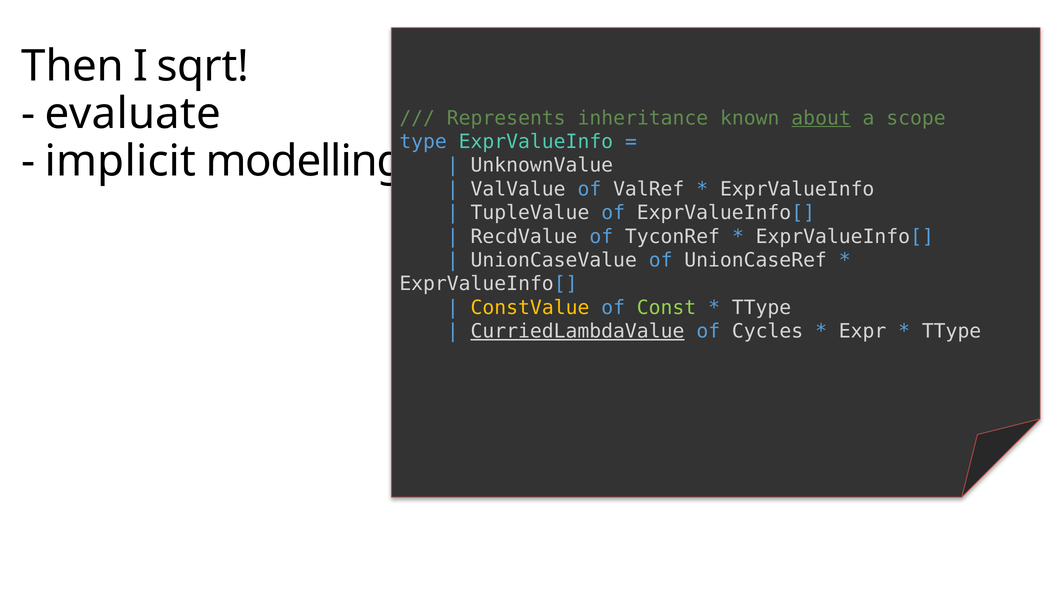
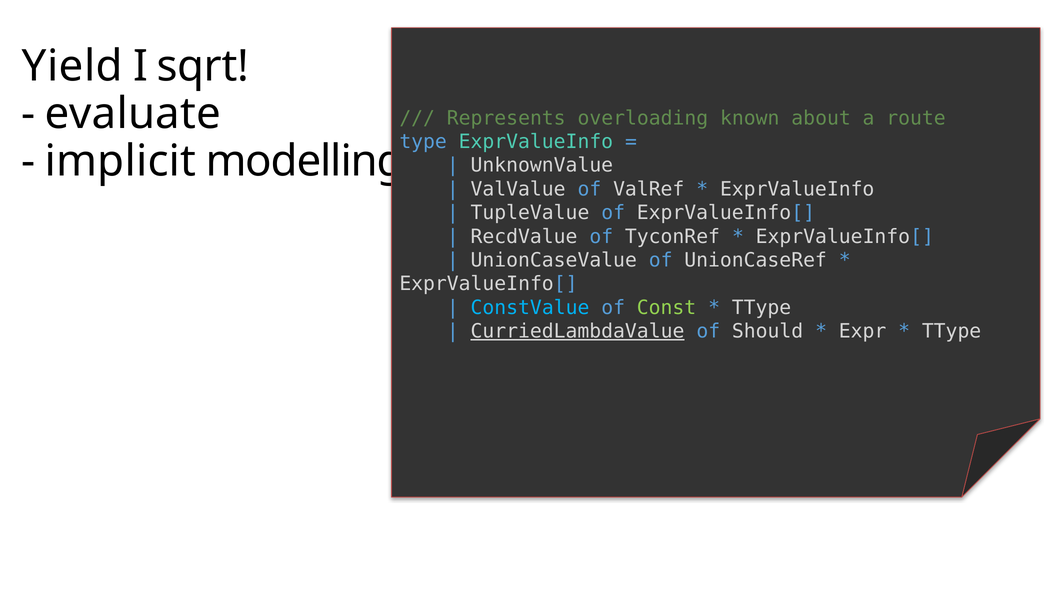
Then: Then -> Yield (72, 66)
inheritance: inheritance -> overloading (643, 118)
about underline: present -> none (821, 118)
scope: scope -> route (916, 118)
ConstValue colour: yellow -> light blue (530, 308)
Cycles: Cycles -> Should (768, 331)
